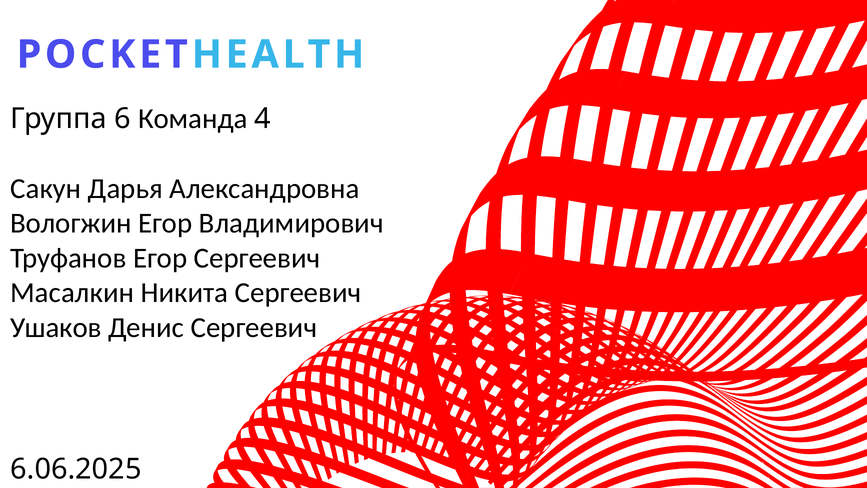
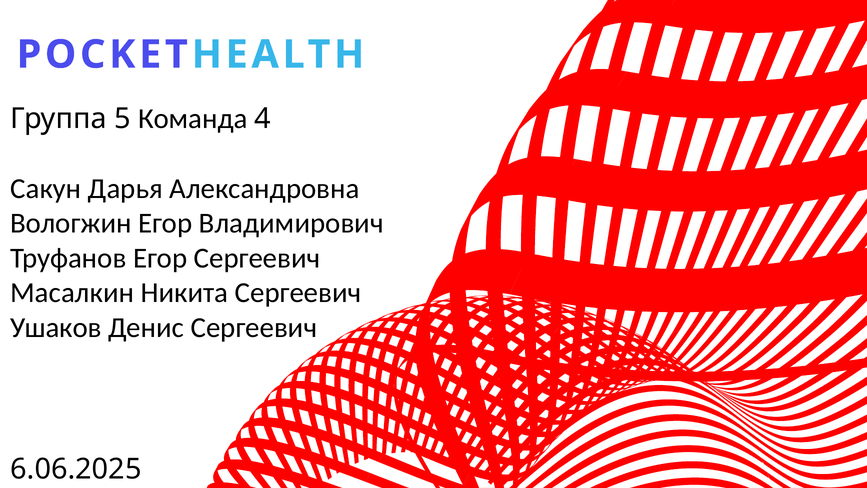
6: 6 -> 5 (122, 119)
